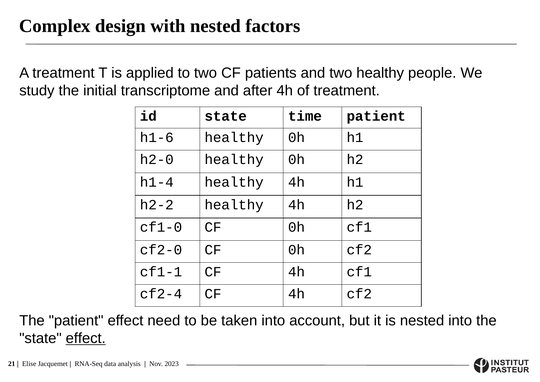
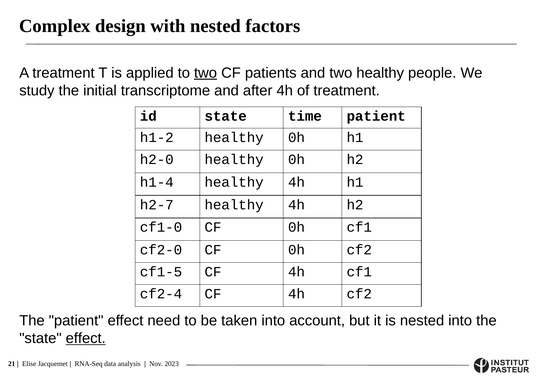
two underline: none -> present (206, 73)
h1-6: h1-6 -> h1-2 (157, 138)
h2-2: h2-2 -> h2-7 (157, 205)
cf1-1: cf1-1 -> cf1-5 (161, 272)
